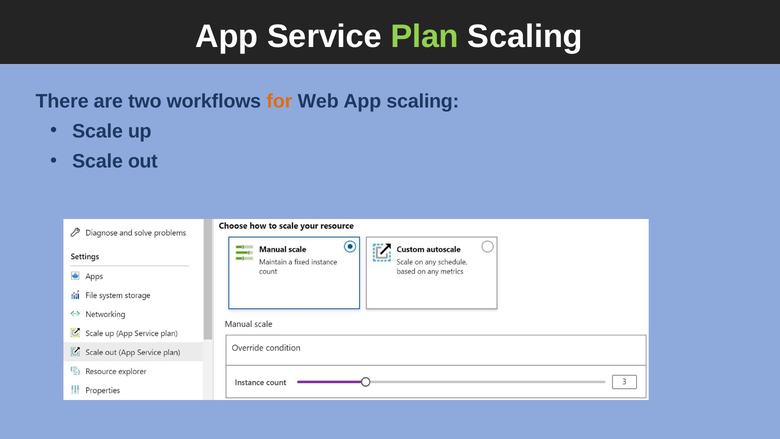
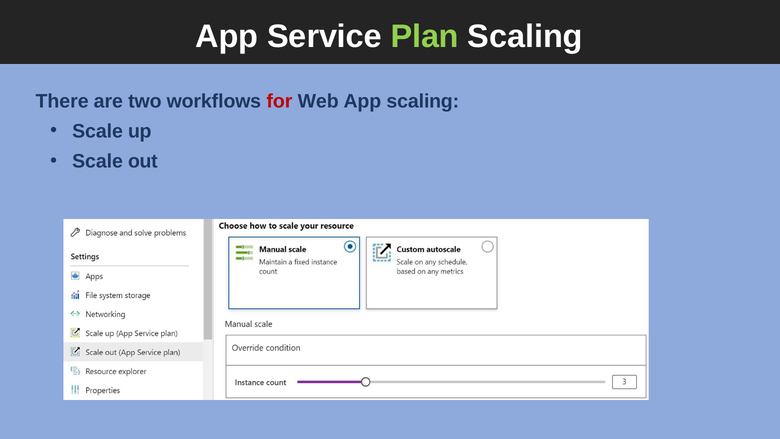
for colour: orange -> red (279, 101)
